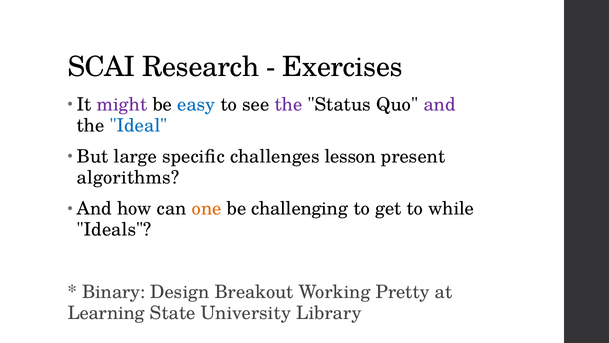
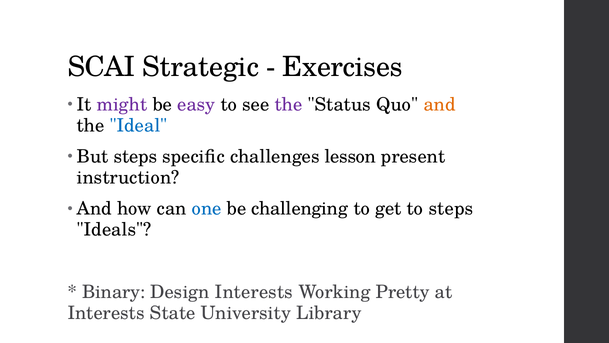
Research: Research -> Strategic (201, 67)
easy colour: blue -> purple (196, 104)
and colour: purple -> orange (440, 104)
But large: large -> steps (135, 156)
algorithms: algorithms -> instruction (128, 177)
one colour: orange -> blue (207, 209)
to while: while -> steps (451, 209)
Design Breakout: Breakout -> Interests (254, 292)
Learning: Learning -> Interests (106, 313)
